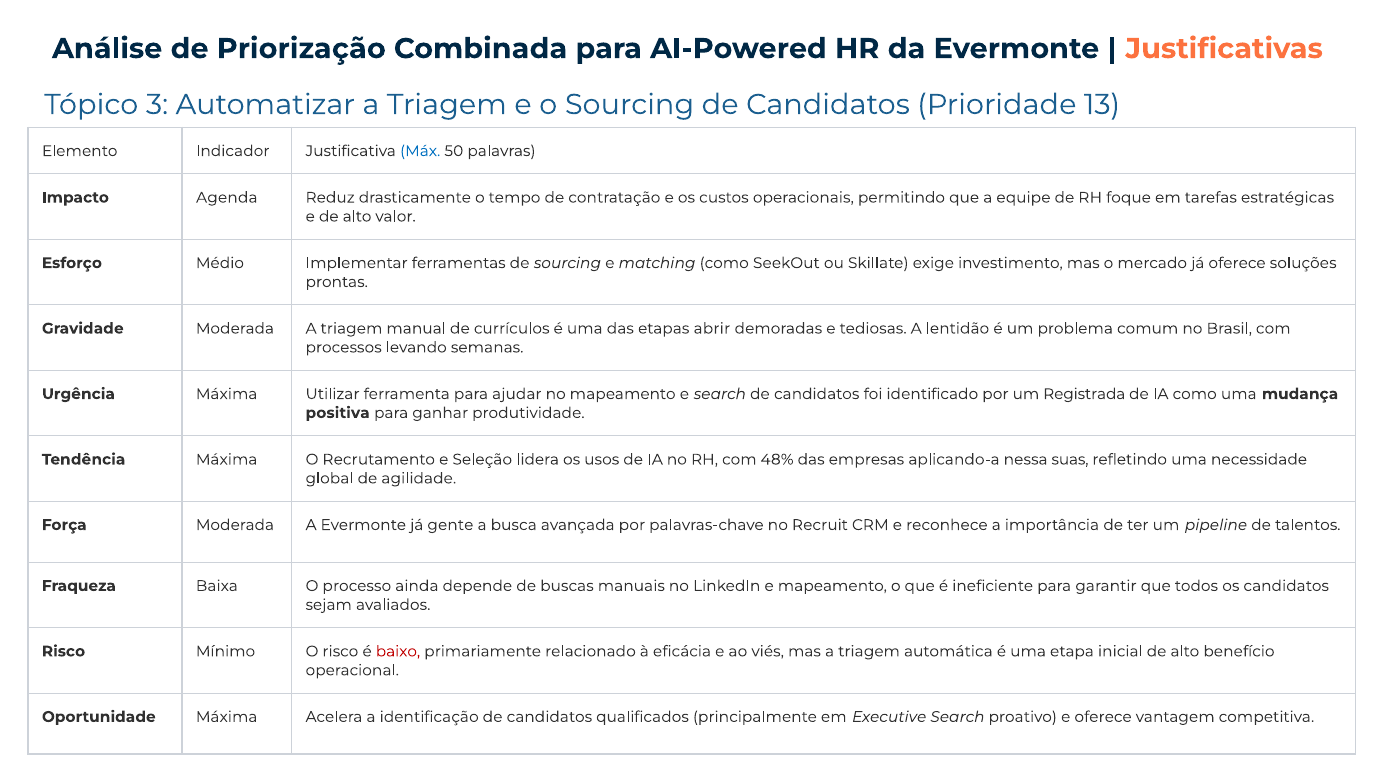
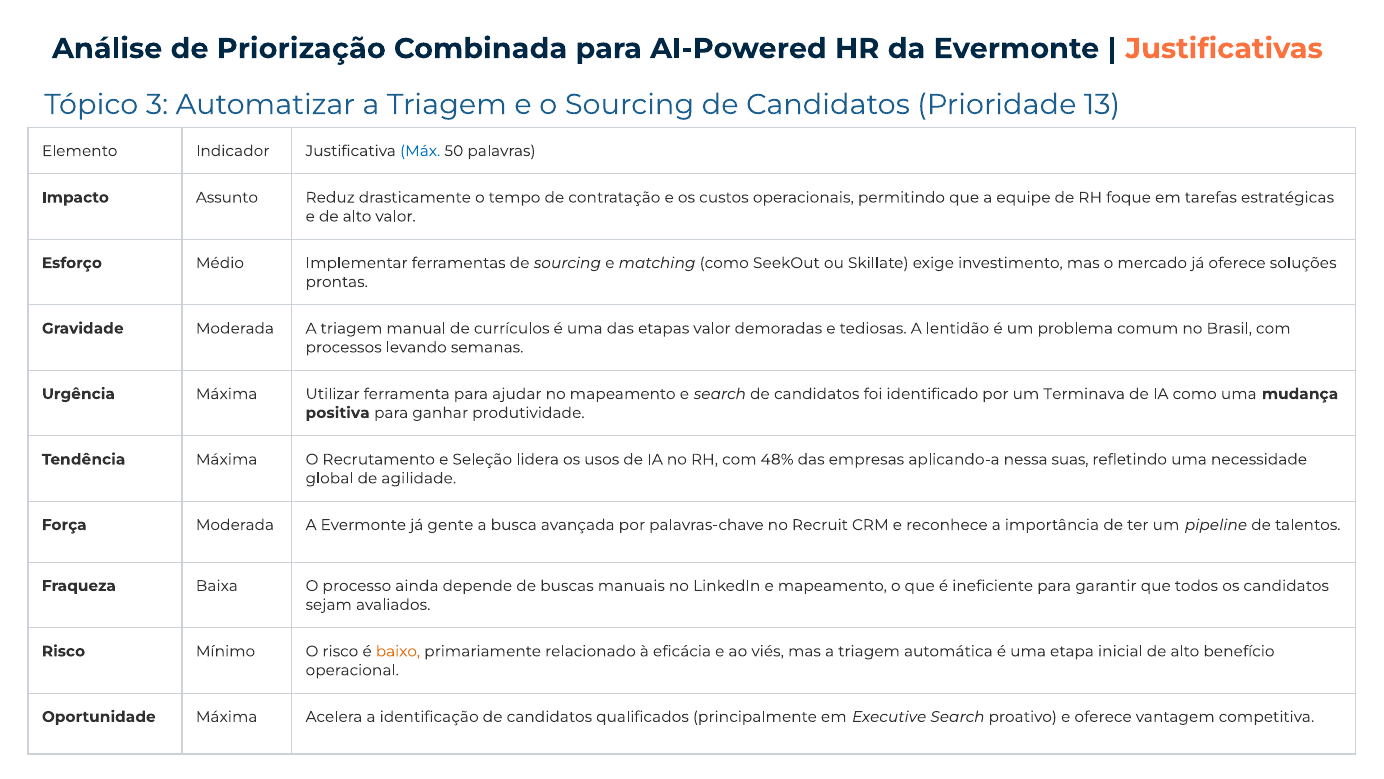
Agenda: Agenda -> Assunto (227, 197)
etapas abrir: abrir -> valor (712, 328)
Registrada: Registrada -> Terminava (1084, 394)
baixo colour: red -> orange (398, 651)
